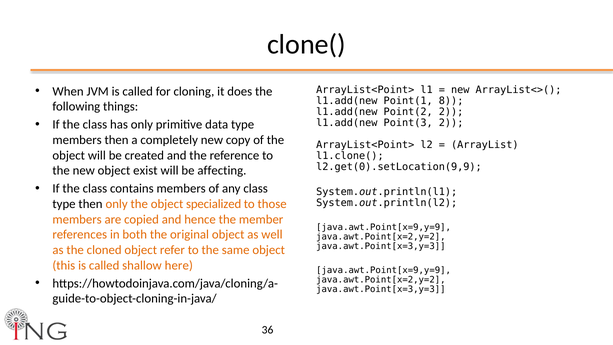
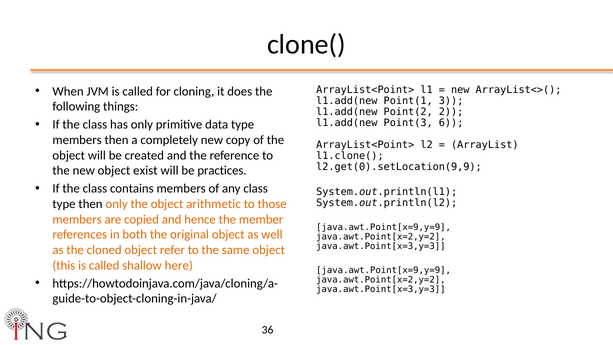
8: 8 -> 3 (451, 101)
Point(3 2: 2 -> 6 (451, 123)
affecting: affecting -> practices (222, 171)
specialized: specialized -> arithmetic (214, 204)
